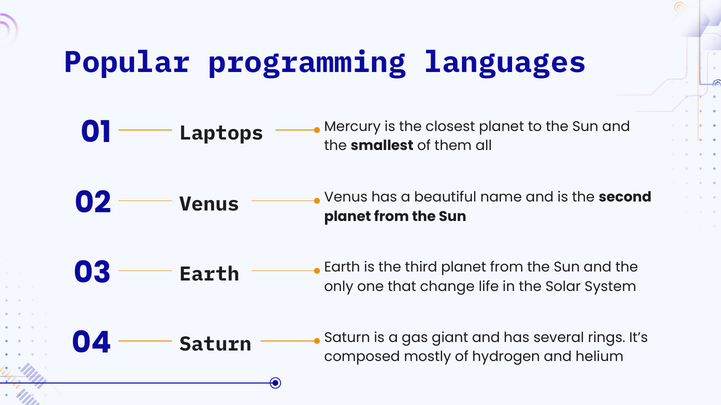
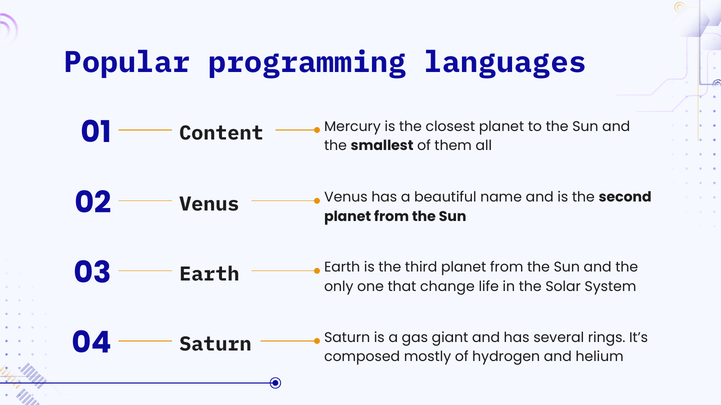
Laptops: Laptops -> Content (221, 133)
